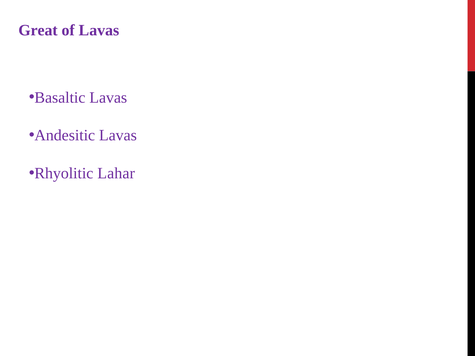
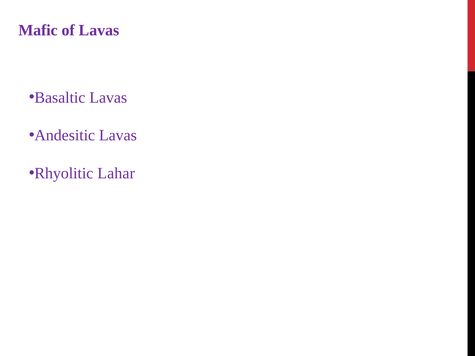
Great: Great -> Mafic (38, 30)
